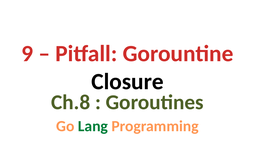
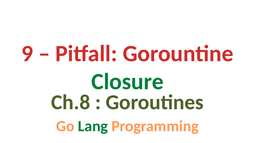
Closure colour: black -> green (127, 82)
